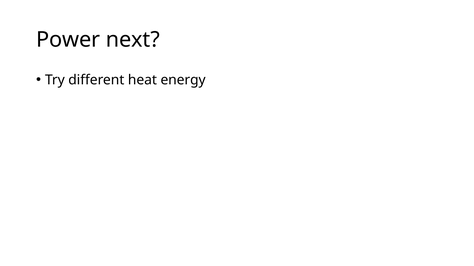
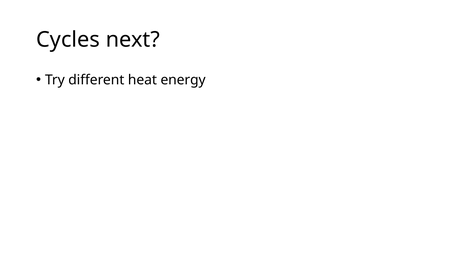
Power: Power -> Cycles (68, 40)
